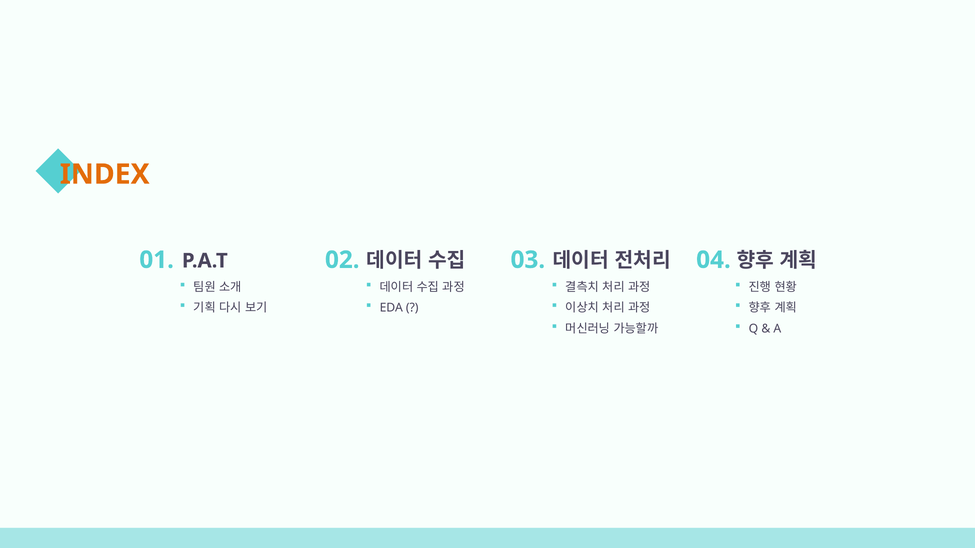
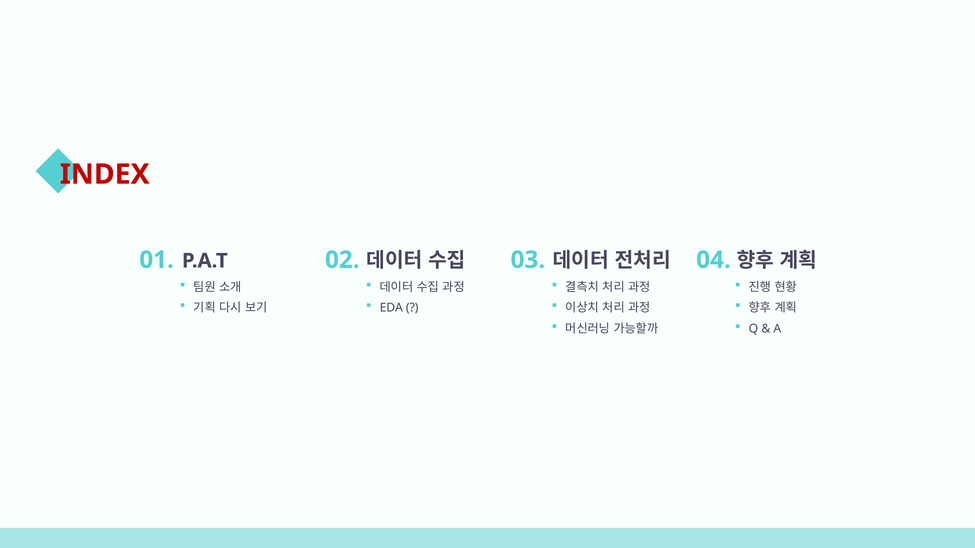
INDEX colour: orange -> red (105, 174)
